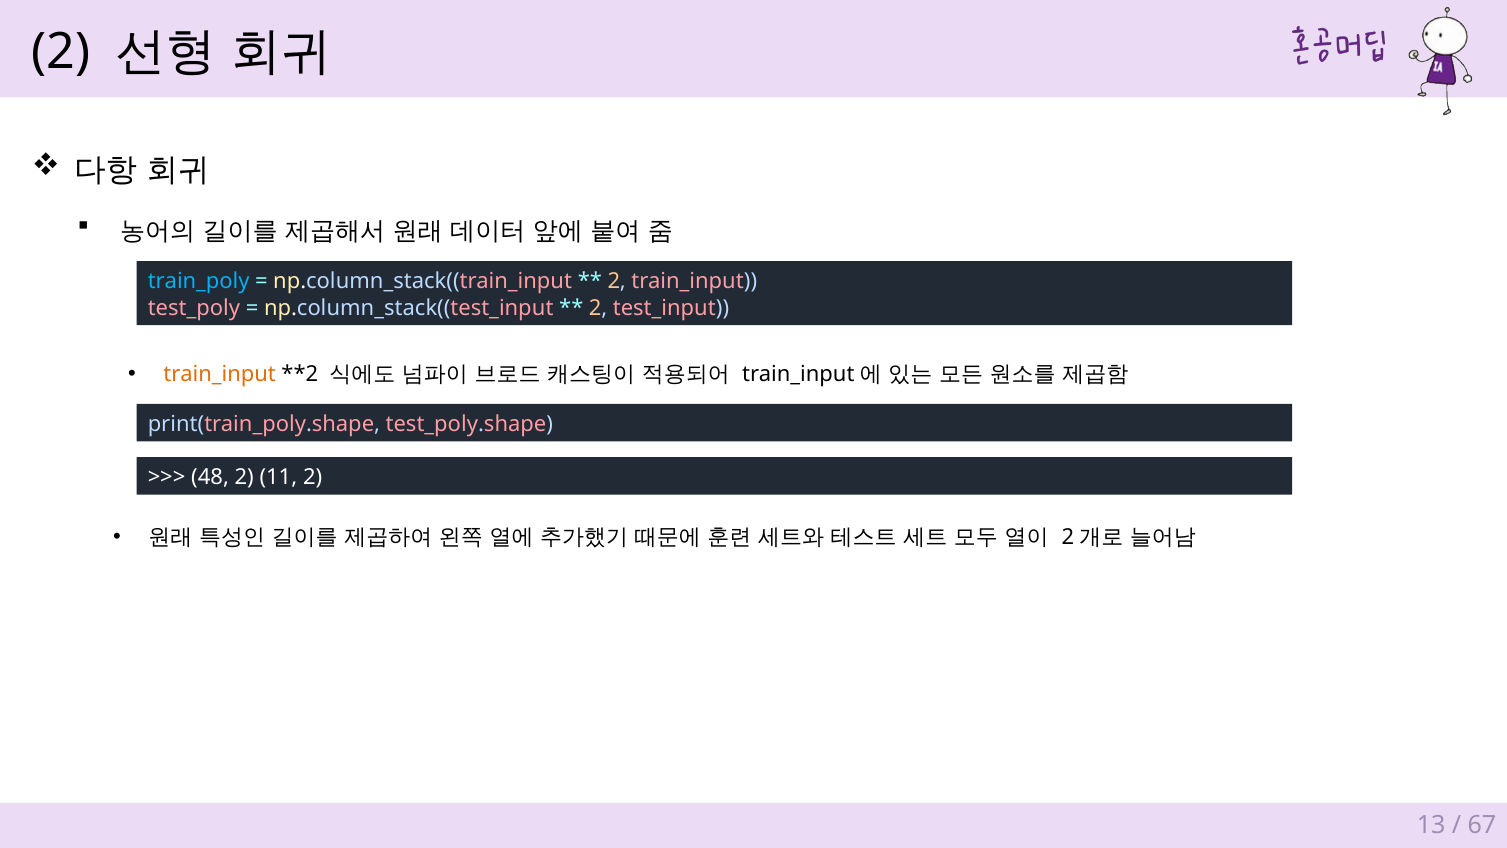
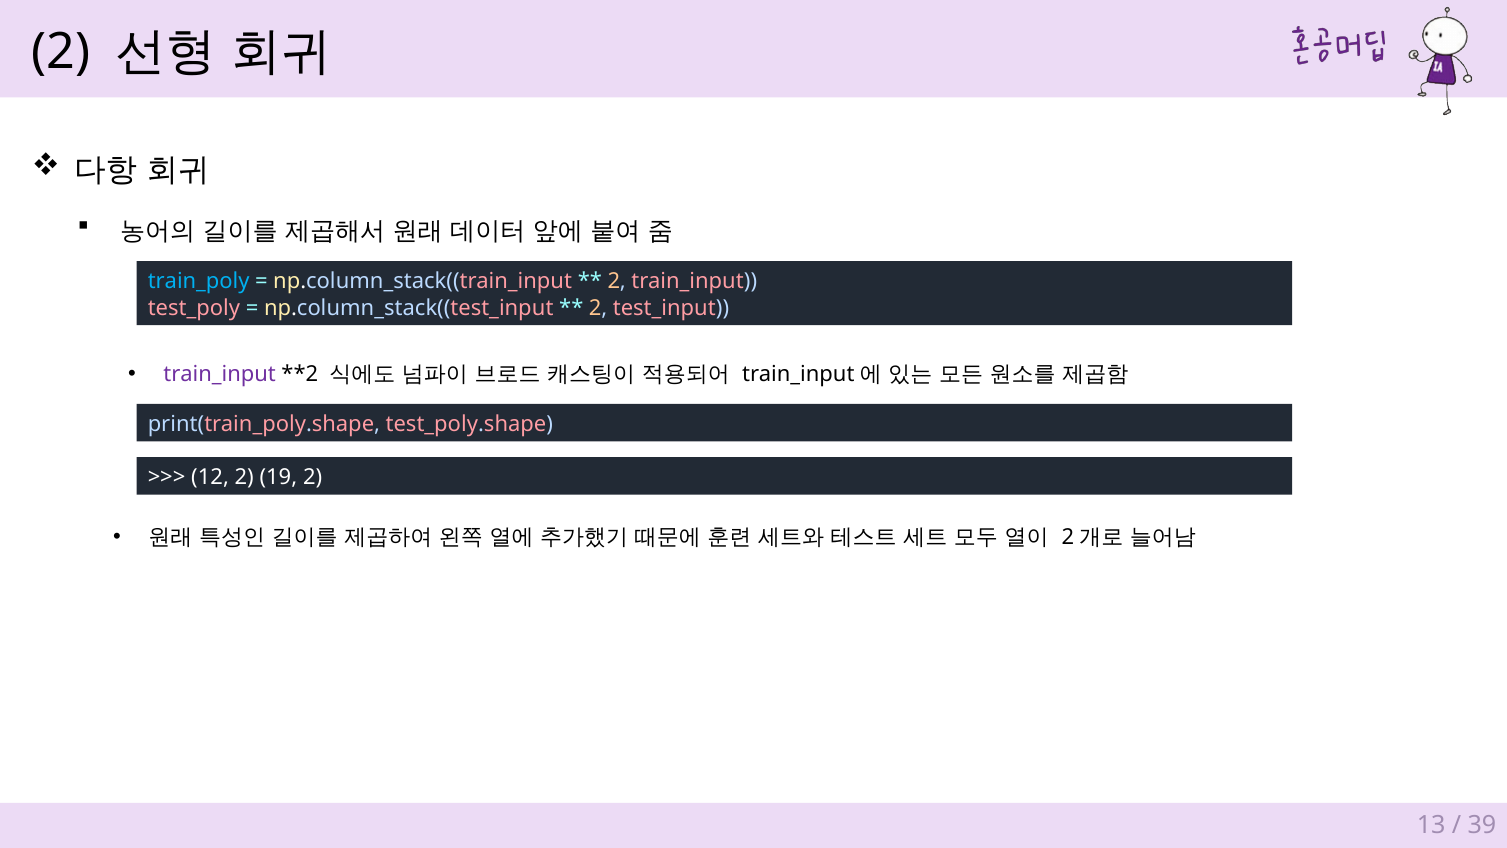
train_input colour: orange -> purple (220, 374)
48: 48 -> 12 (210, 477)
11: 11 -> 19 (278, 477)
67: 67 -> 39 (1482, 825)
